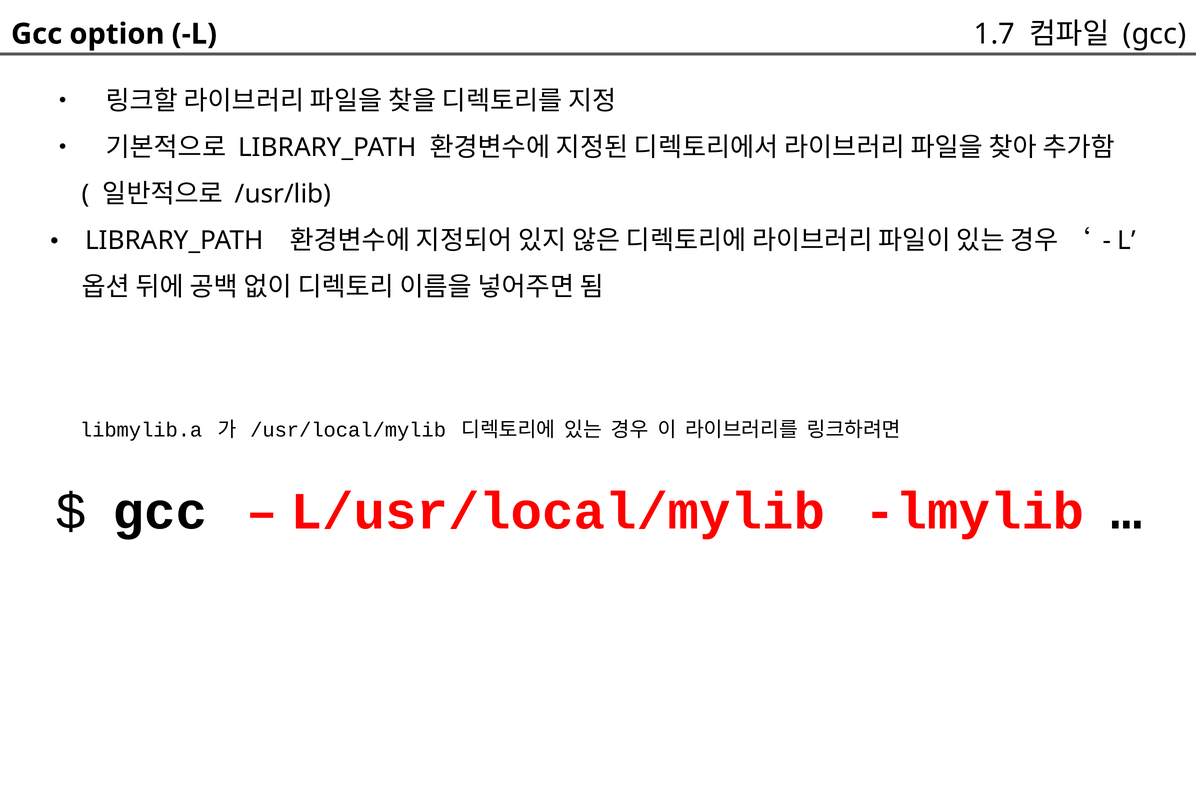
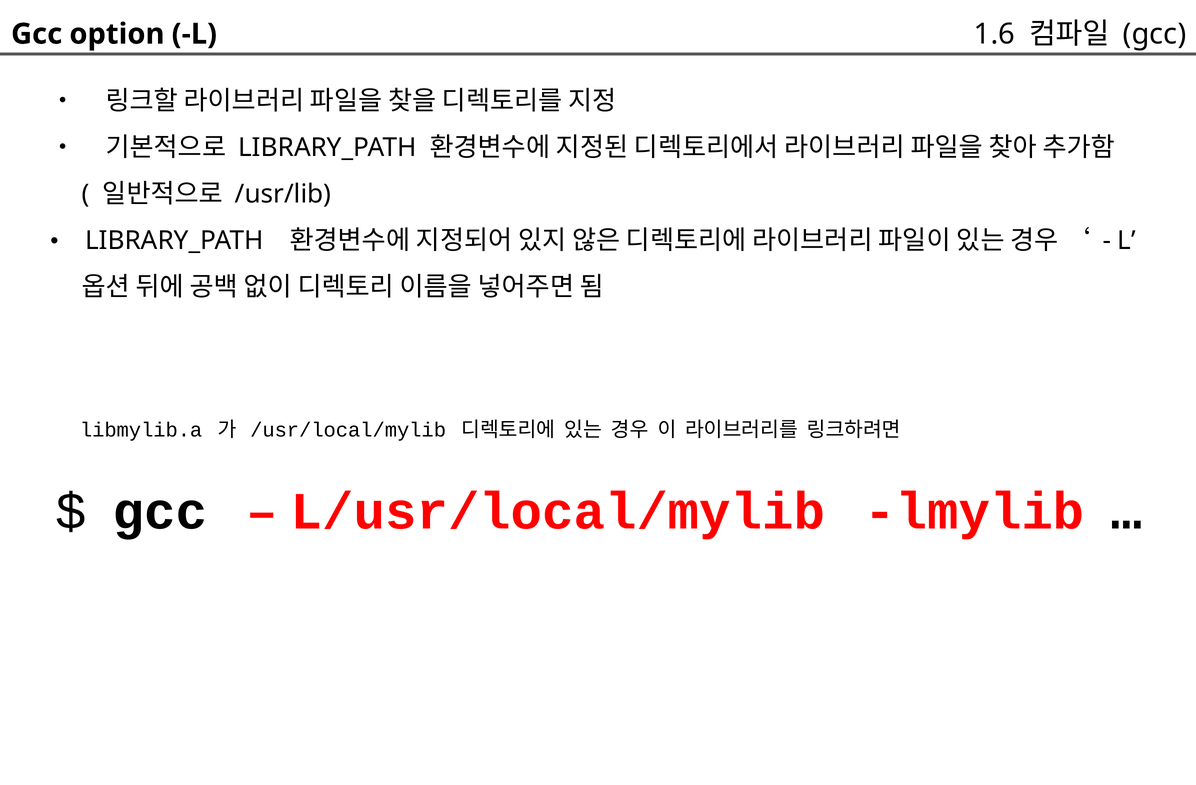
1.7: 1.7 -> 1.6 (995, 34)
